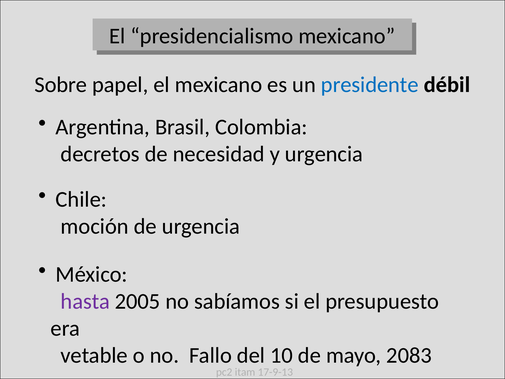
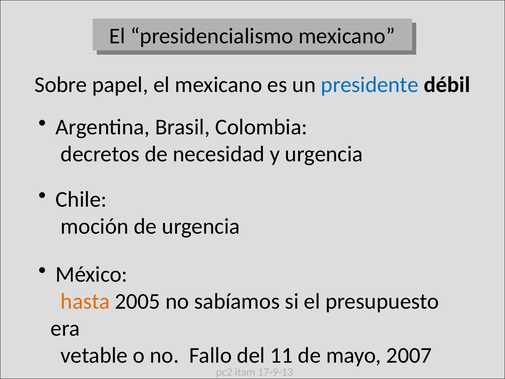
hasta colour: purple -> orange (85, 301)
10: 10 -> 11 (282, 355)
2083: 2083 -> 2007 (409, 355)
